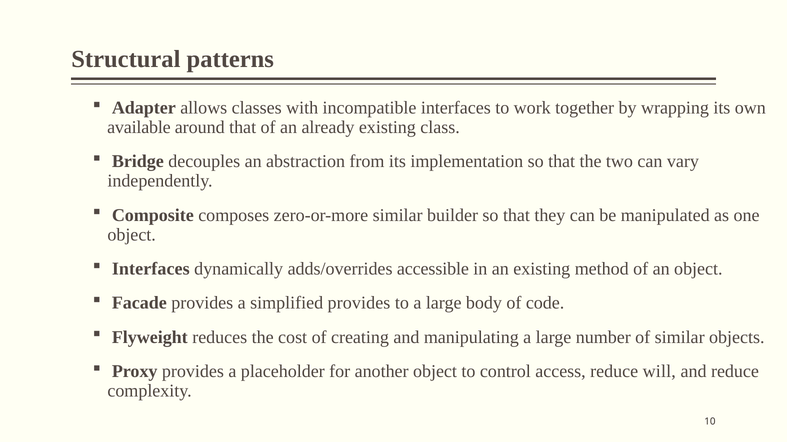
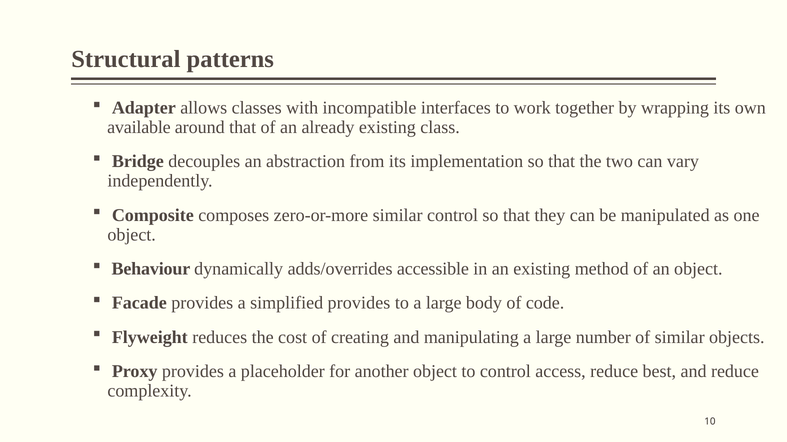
similar builder: builder -> control (453, 215)
Interfaces: Interfaces -> Behaviour (151, 269)
will: will -> best (659, 372)
